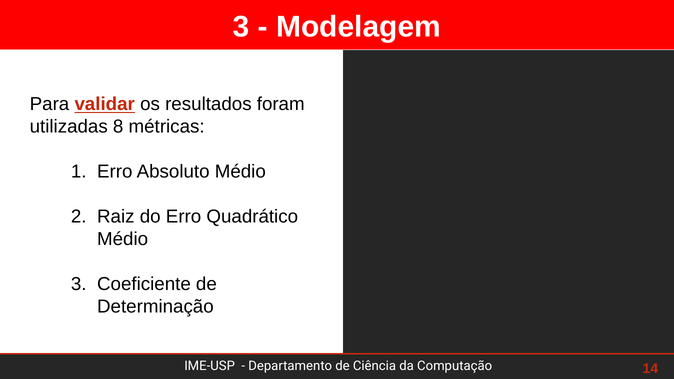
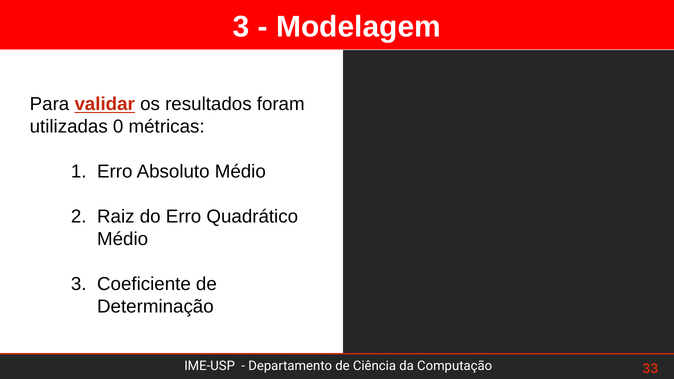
8: 8 -> 0 (118, 127)
14: 14 -> 33 (650, 369)
